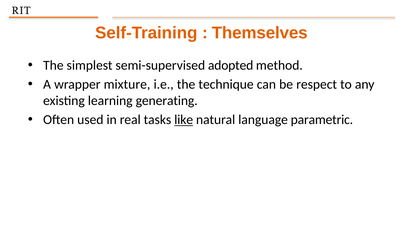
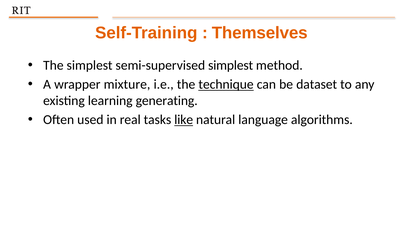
semi-supervised adopted: adopted -> simplest (231, 65)
technique underline: none -> present (226, 84)
respect: respect -> dataset (317, 84)
parametric: parametric -> algorithms (322, 119)
